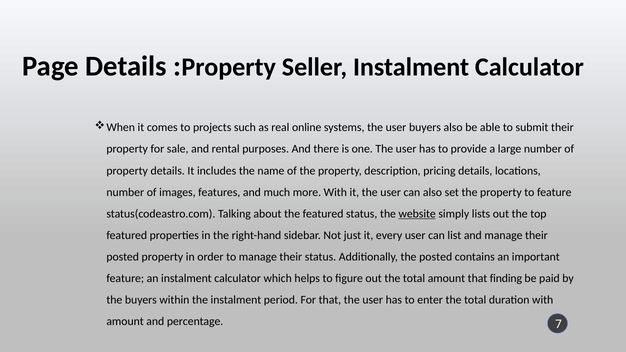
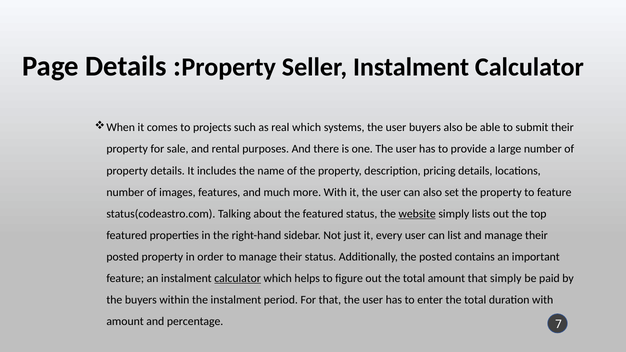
real online: online -> which (307, 128)
calculator underline: none -> present (238, 278)
that finding: finding -> simply (506, 278)
